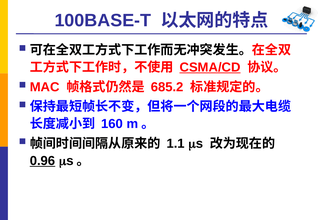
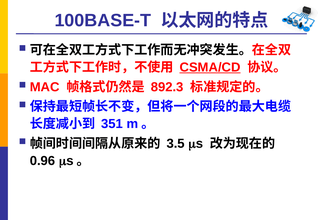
685.2: 685.2 -> 892.3 (167, 87)
160: 160 -> 351 (112, 124)
1.1: 1.1 -> 3.5 (176, 144)
0.96 underline: present -> none (43, 161)
